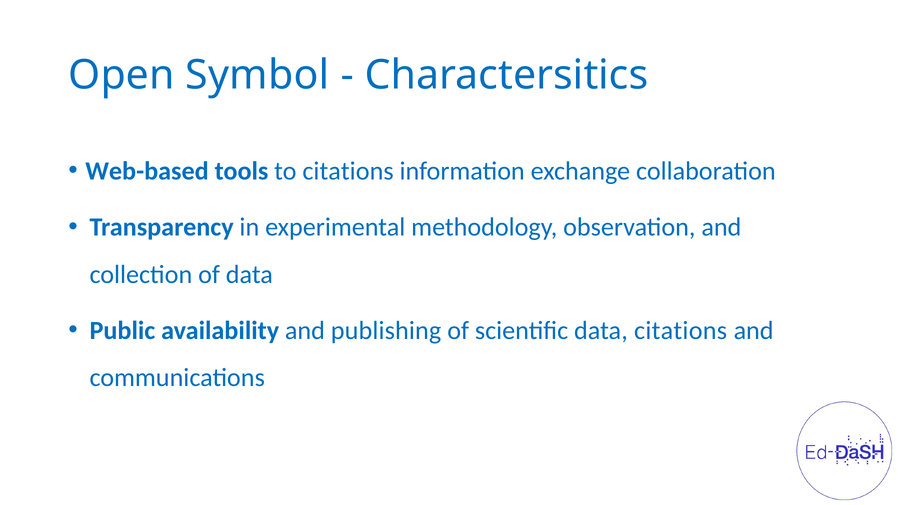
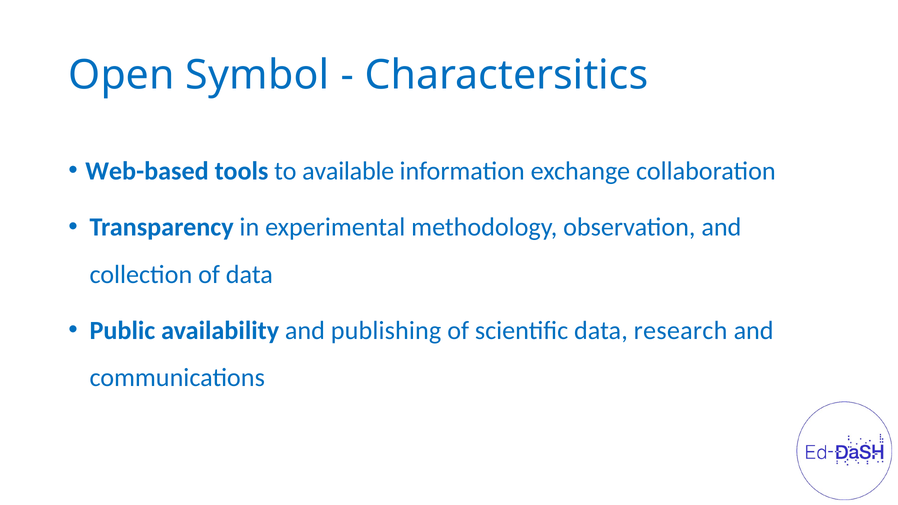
to citations: citations -> available (348, 171)
data citations: citations -> research (681, 331)
